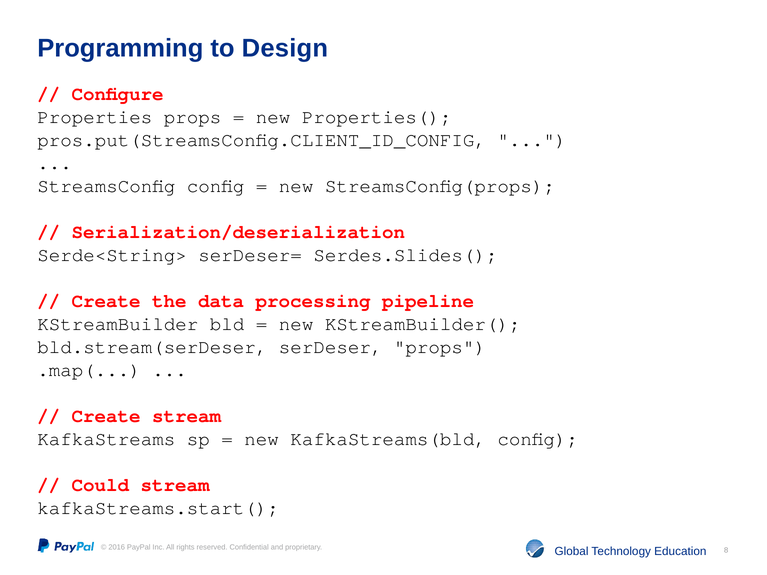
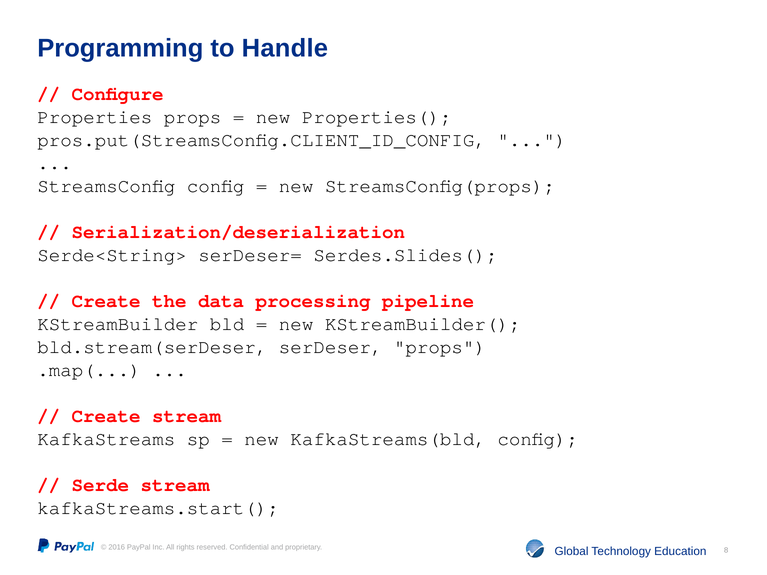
Design: Design -> Handle (285, 48)
Could: Could -> Serde (101, 485)
